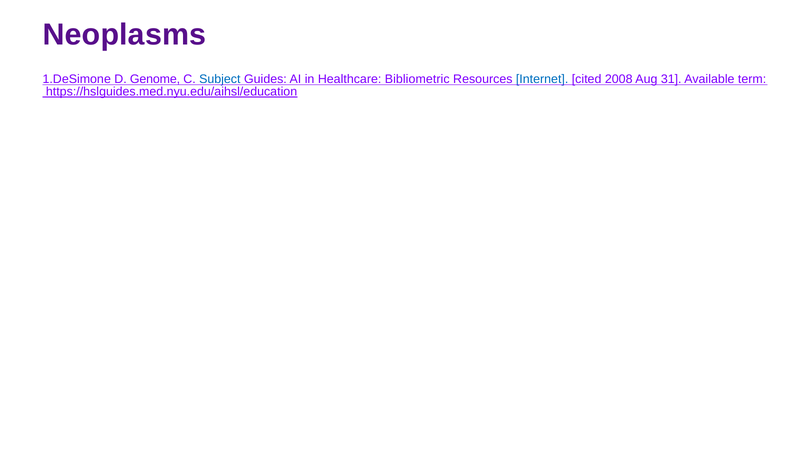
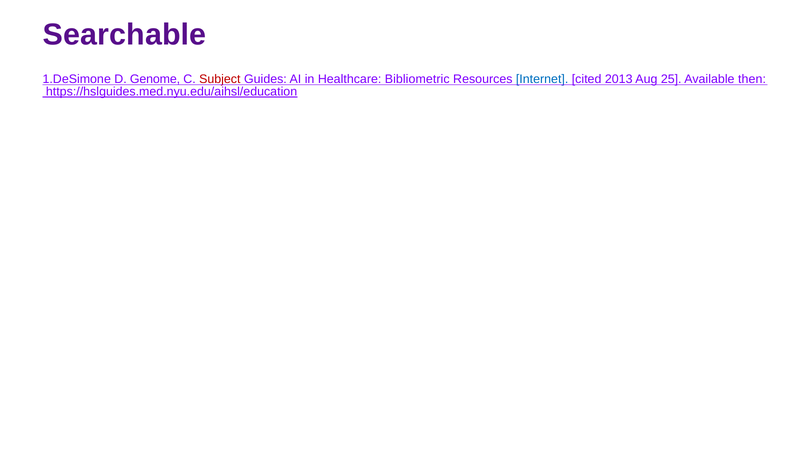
Neoplasms: Neoplasms -> Searchable (124, 35)
Subject colour: blue -> red (220, 79)
2008: 2008 -> 2013 (619, 79)
31: 31 -> 25 (671, 79)
term: term -> then (752, 79)
